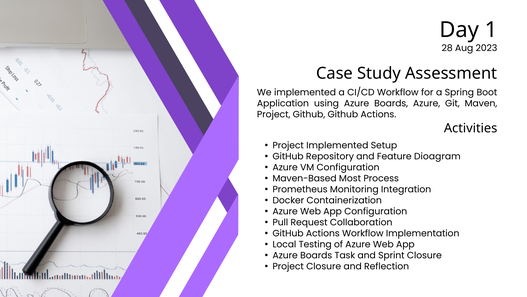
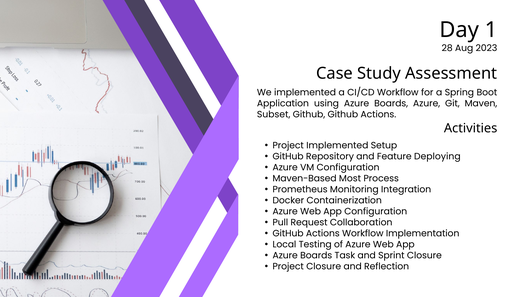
Project: Project -> Subset (274, 114)
Dioagram: Dioagram -> Deploying (437, 156)
